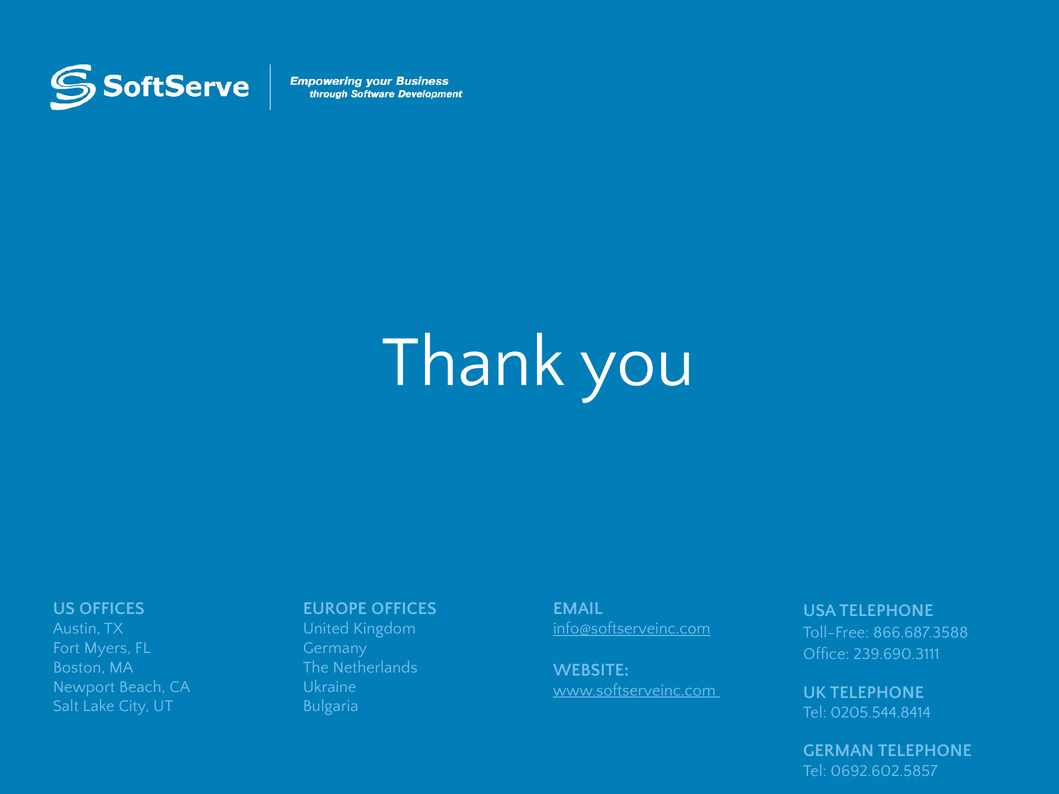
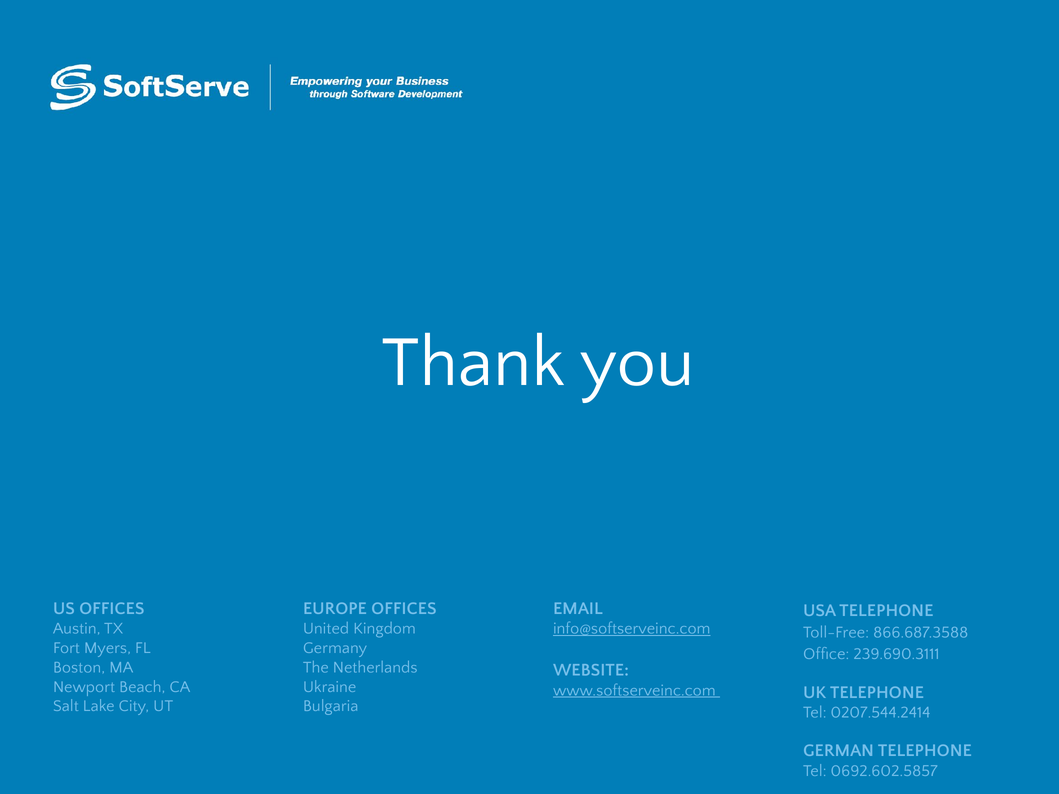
0205.544.8414: 0205.544.8414 -> 0207.544.2414 (881, 713)
